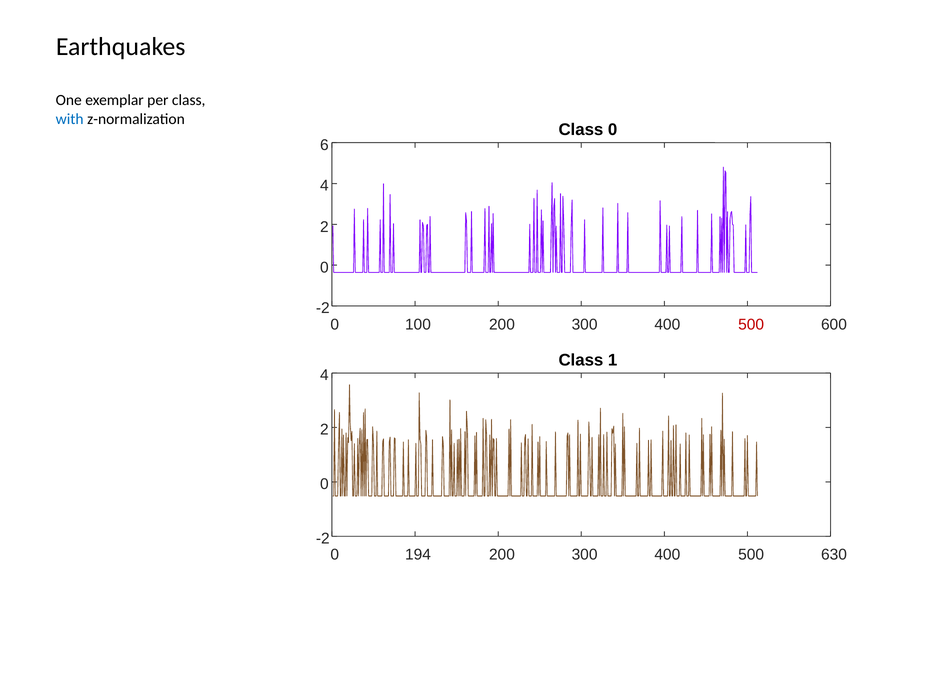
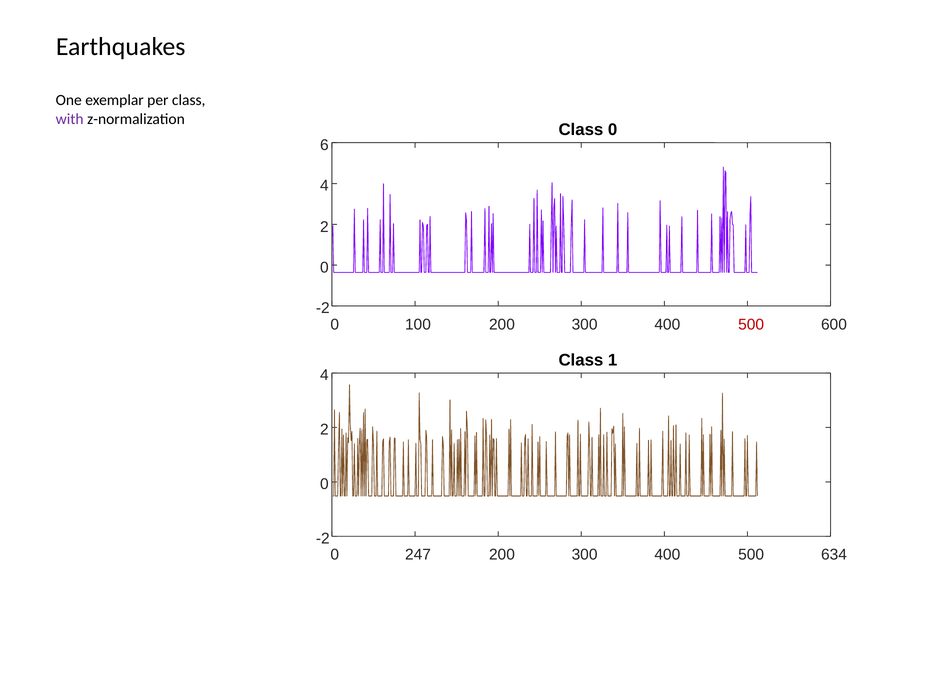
with colour: blue -> purple (70, 119)
194: 194 -> 247 (418, 555)
630: 630 -> 634 (834, 555)
